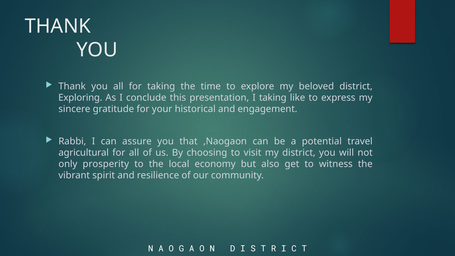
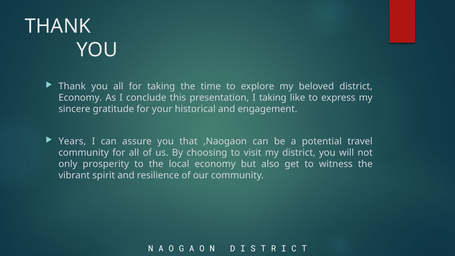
Exploring: Exploring -> Economy (80, 98)
Rabbi: Rabbi -> Years (72, 141)
agricultural: agricultural -> community (84, 153)
